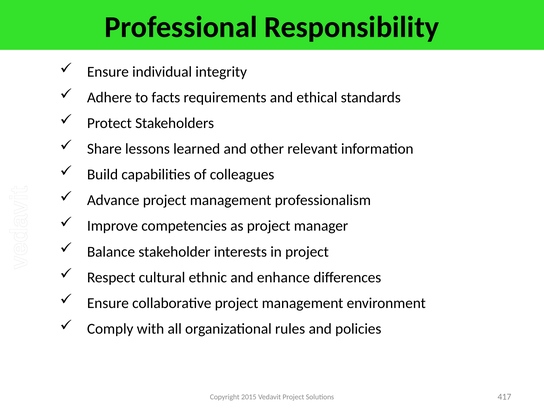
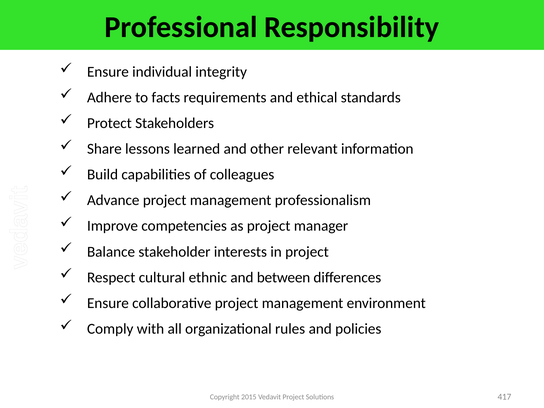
enhance: enhance -> between (284, 277)
